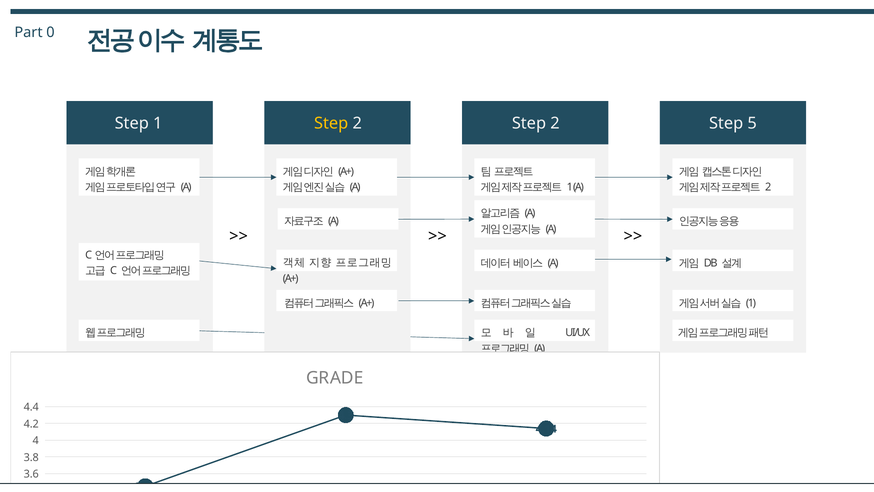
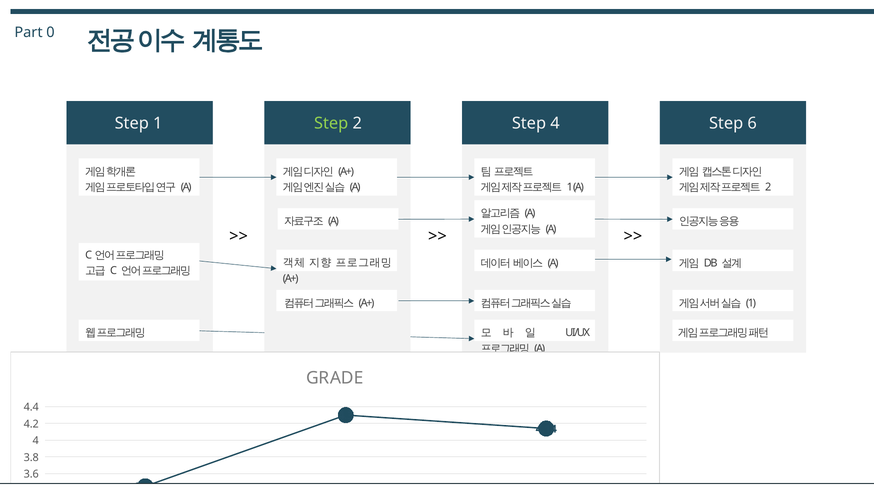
Step colour: yellow -> light green (331, 123)
2 Step 2: 2 -> 4 (555, 123)
5: 5 -> 6 (752, 123)
